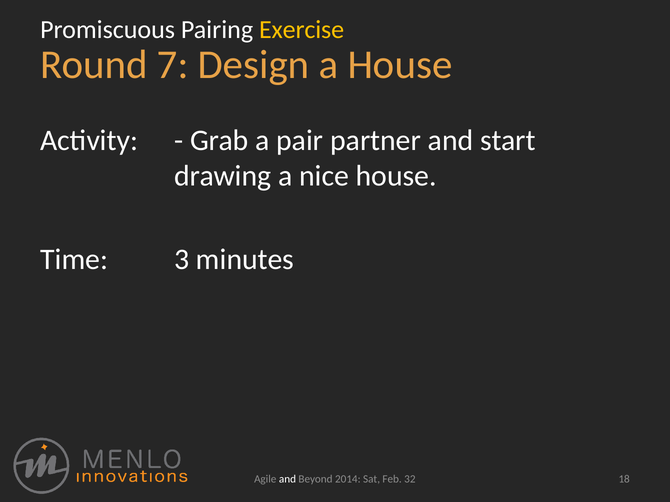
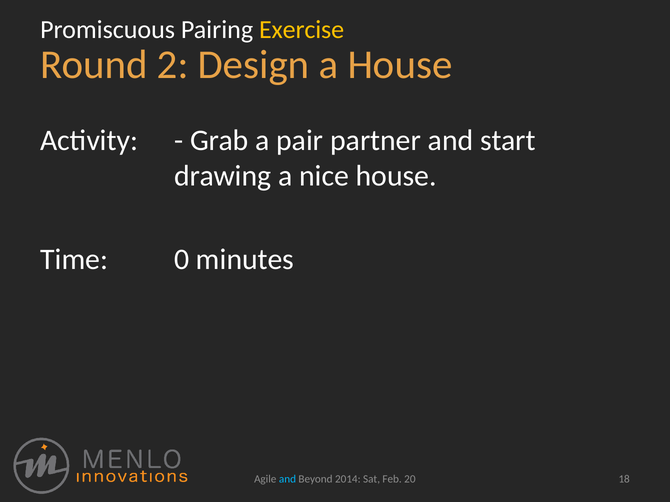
7: 7 -> 2 (173, 65)
3: 3 -> 0 (182, 260)
and colour: white -> light blue (287, 480)
32: 32 -> 20 (410, 480)
